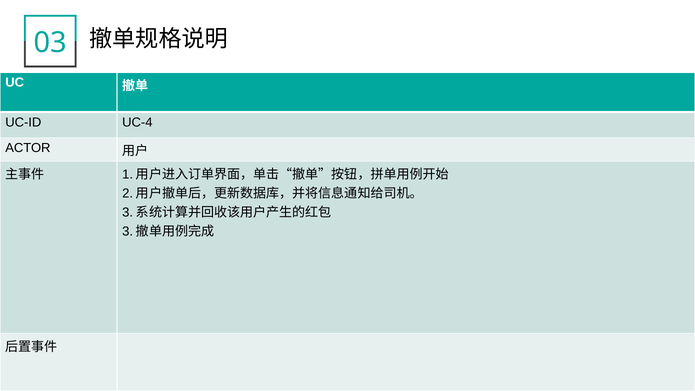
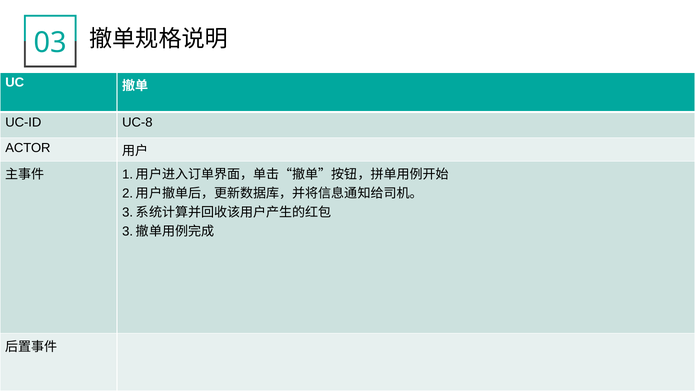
UC-4: UC-4 -> UC-8 (137, 122)
